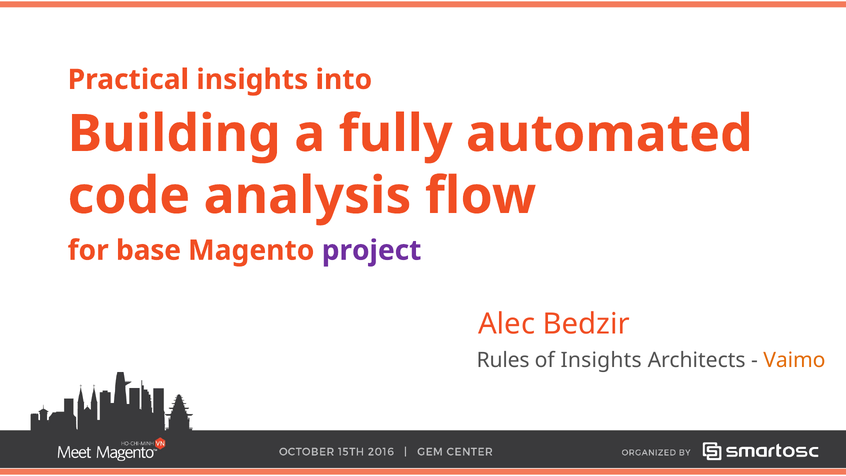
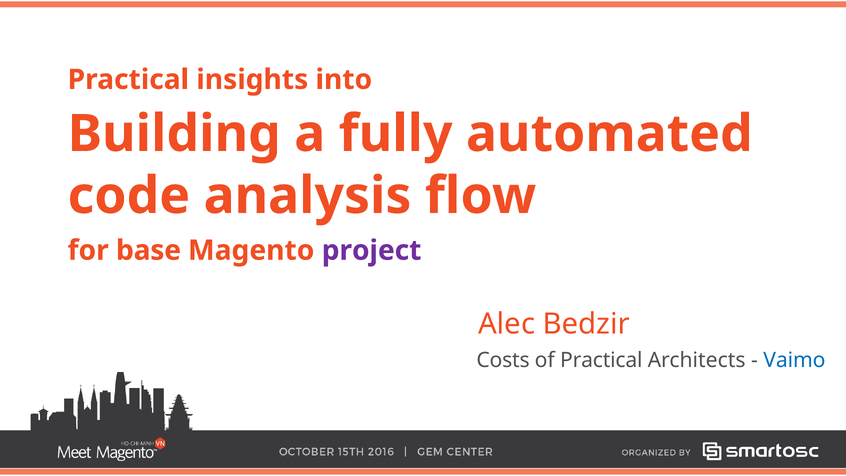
Rules: Rules -> Costs (503, 360)
of Insights: Insights -> Practical (601, 360)
Vaimo colour: orange -> blue (794, 360)
